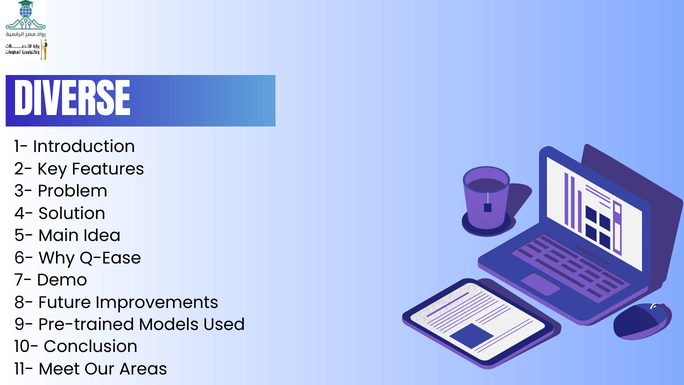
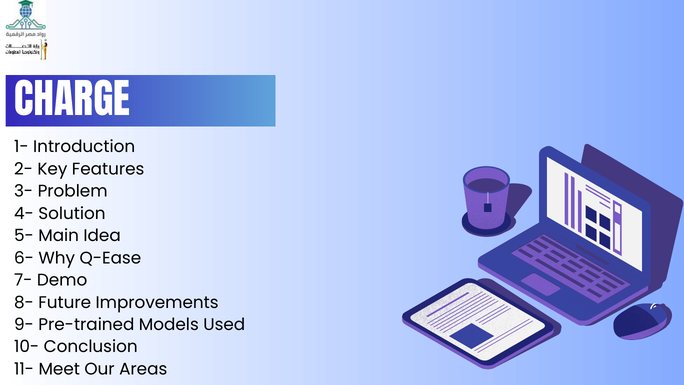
DIVERSE: DIVERSE -> CHARGE (72, 102)
